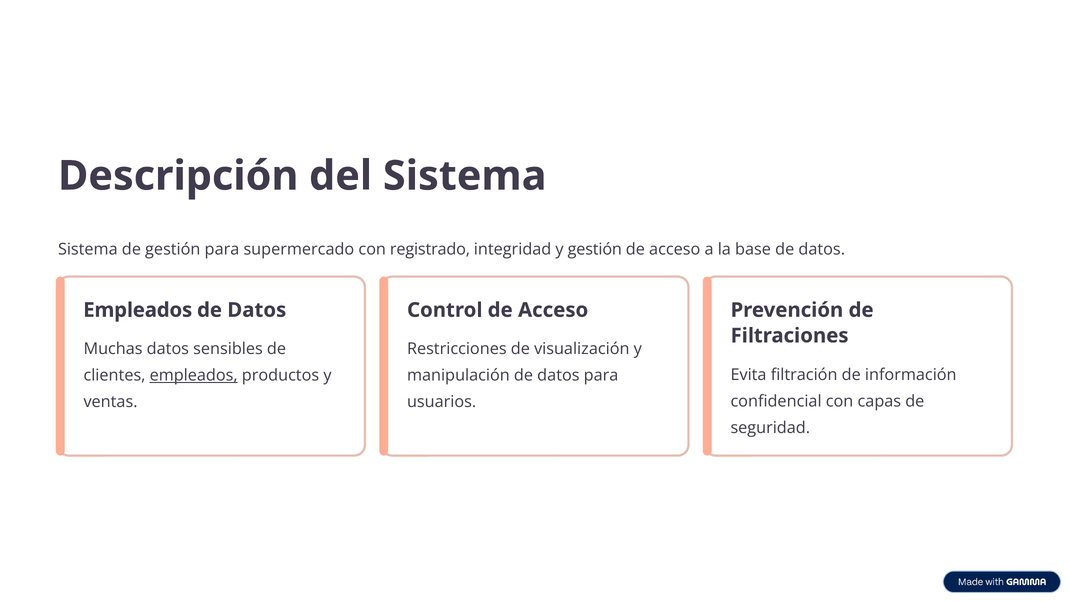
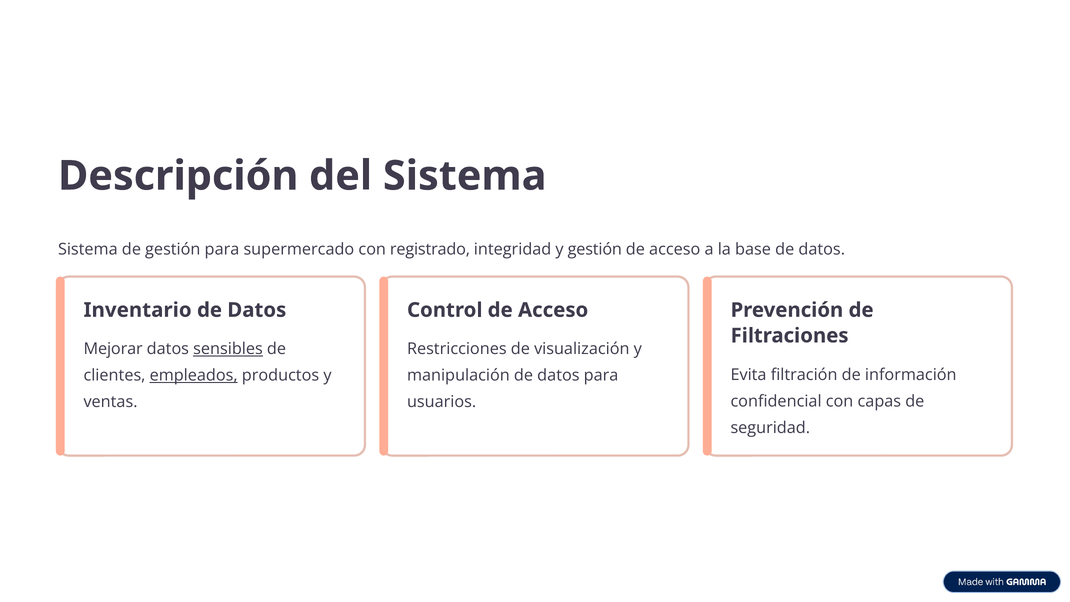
Empleados: Empleados -> Inventario (138, 310)
Muchas: Muchas -> Mejorar (113, 349)
sensibles underline: none -> present (228, 349)
